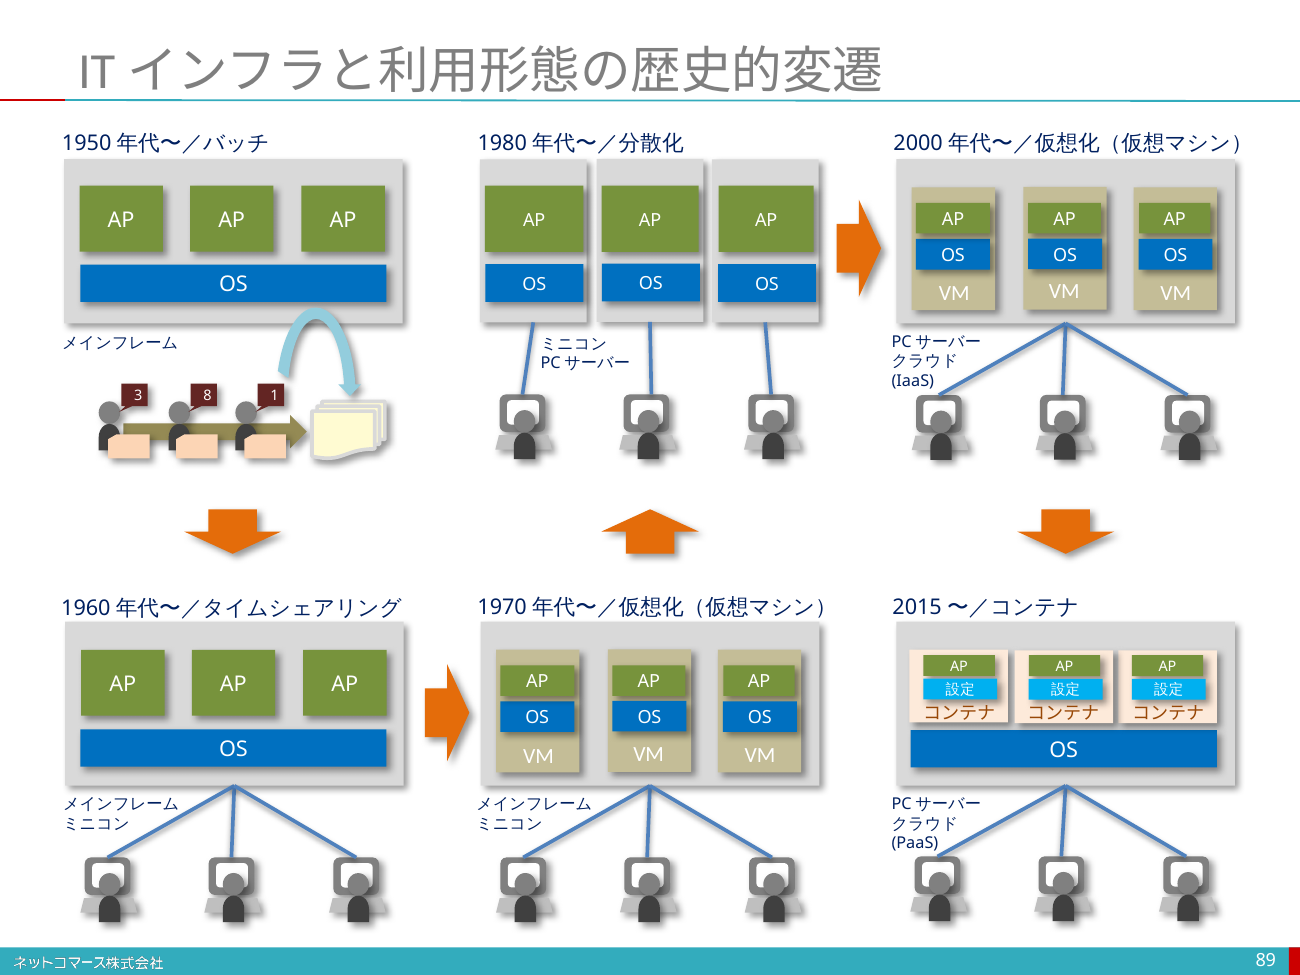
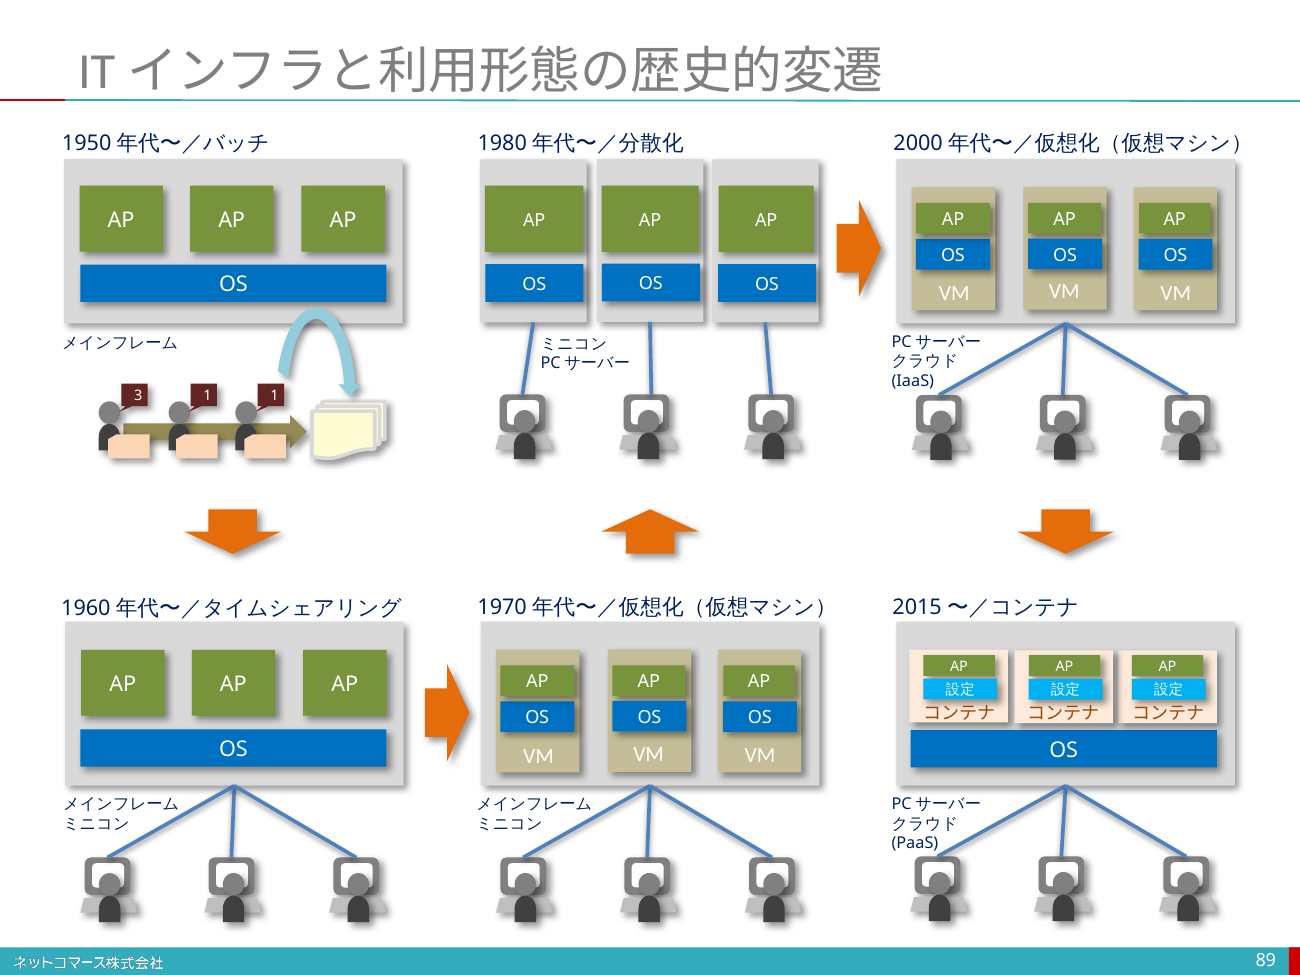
3 8: 8 -> 1 (207, 396)
